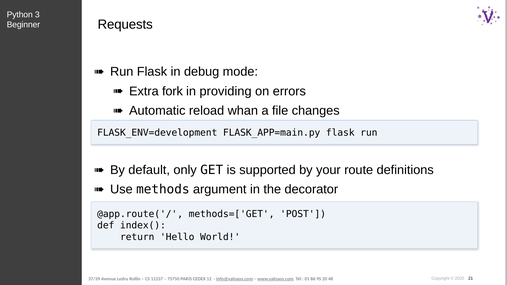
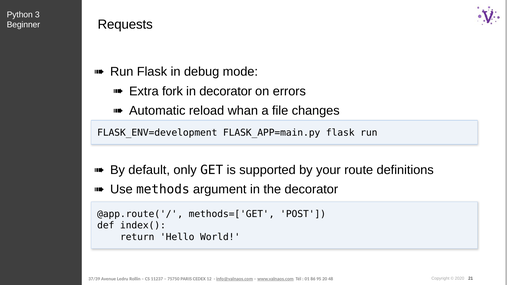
in providing: providing -> decorator (226, 91)
